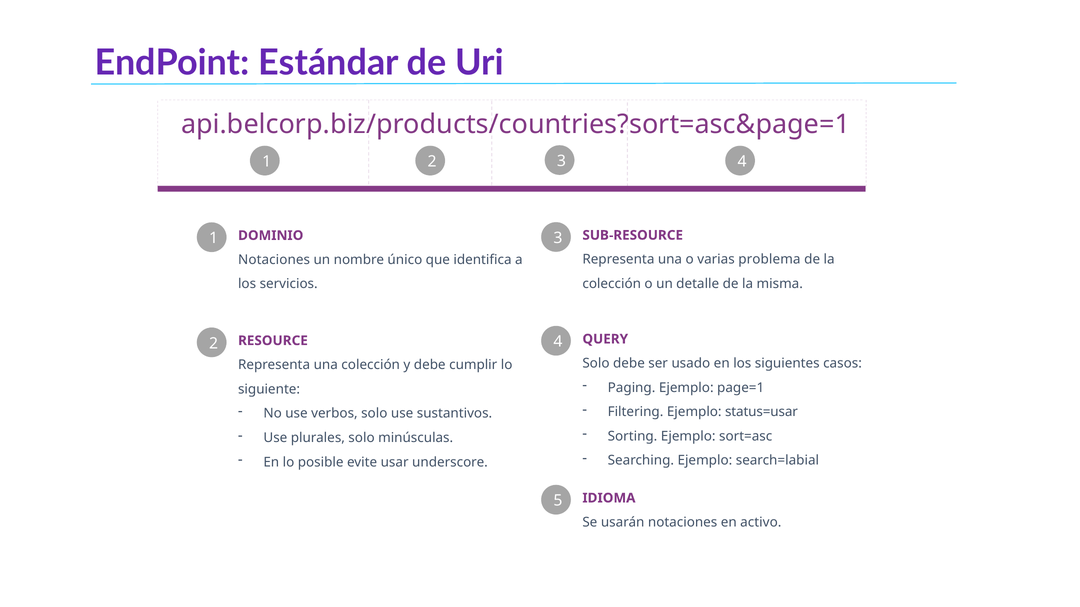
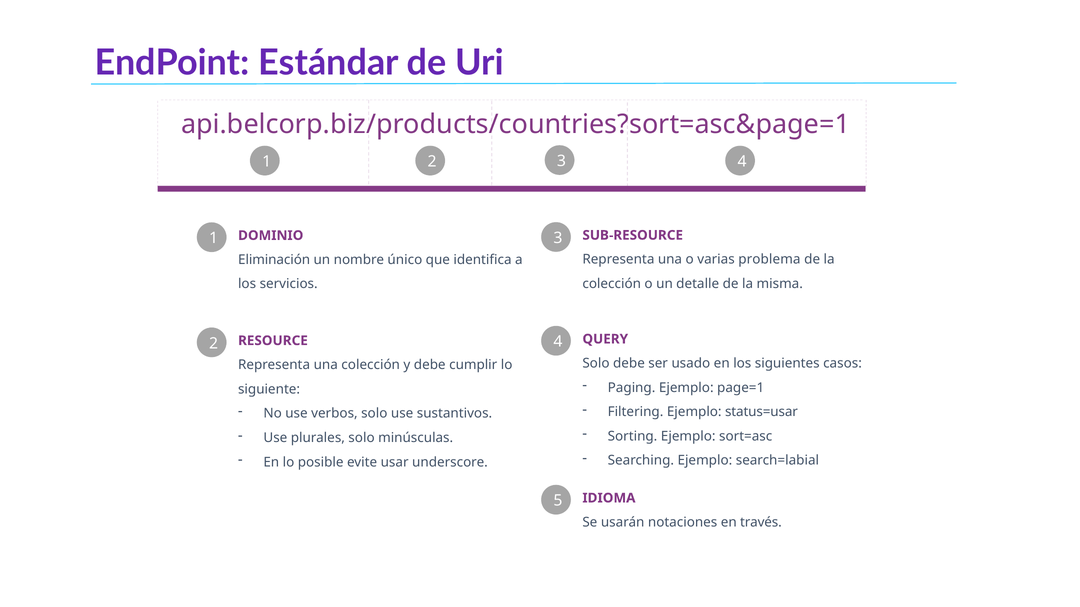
Notaciones: Notaciones -> Eliminación (274, 260)
activo: activo -> través (761, 523)
